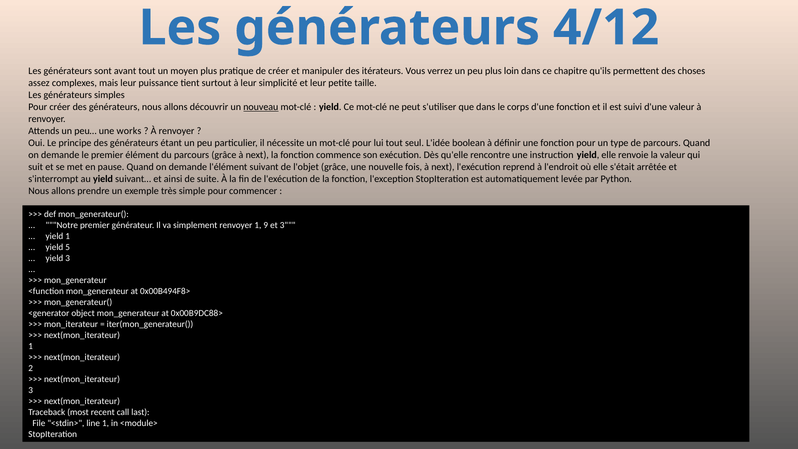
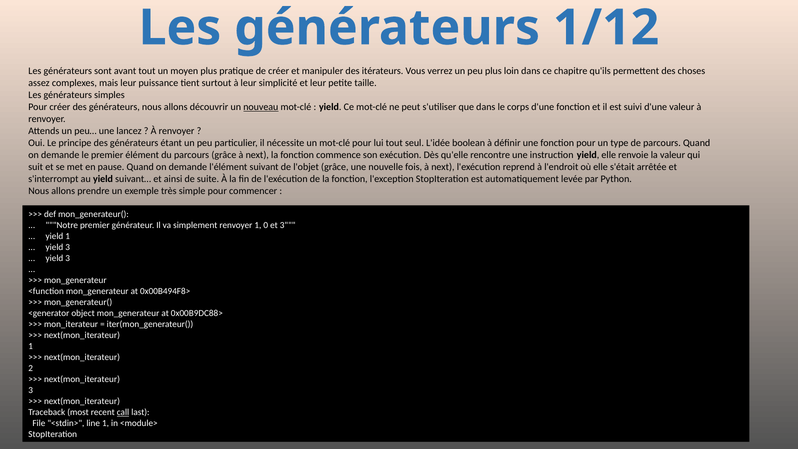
4/12: 4/12 -> 1/12 (606, 28)
works: works -> lancez (129, 131)
9: 9 -> 0 (266, 225)
5: 5 -> 3 (68, 247)
call underline: none -> present (123, 412)
